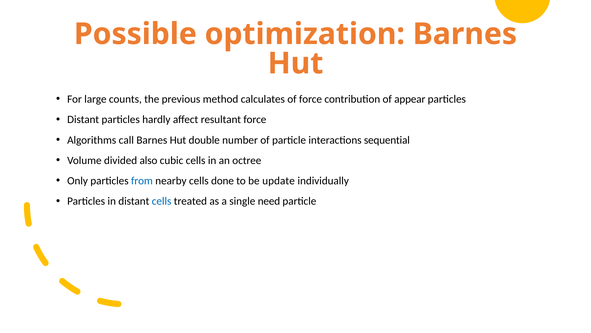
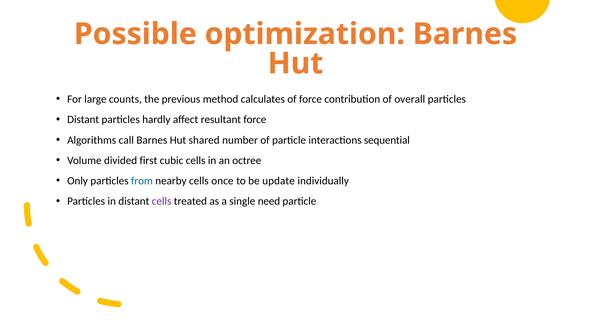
appear: appear -> overall (410, 99)
double: double -> shared (204, 140)
also: also -> first (148, 160)
done: done -> once (222, 181)
cells colour: blue -> purple (162, 201)
